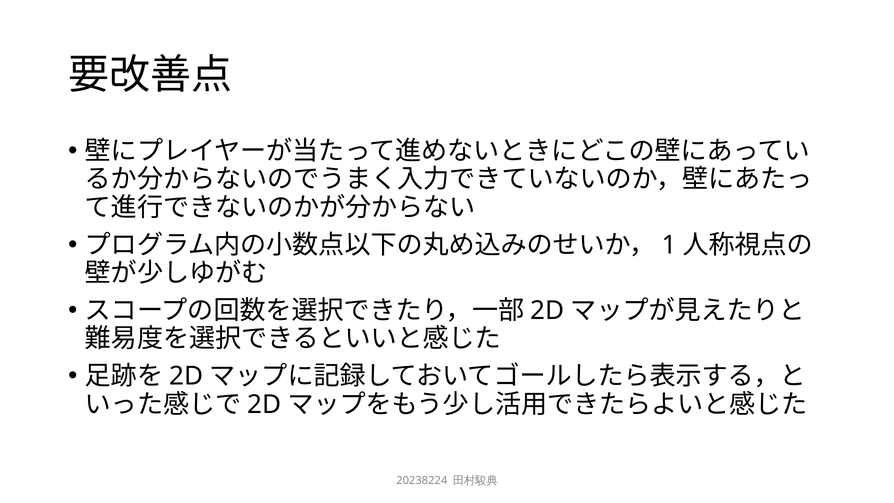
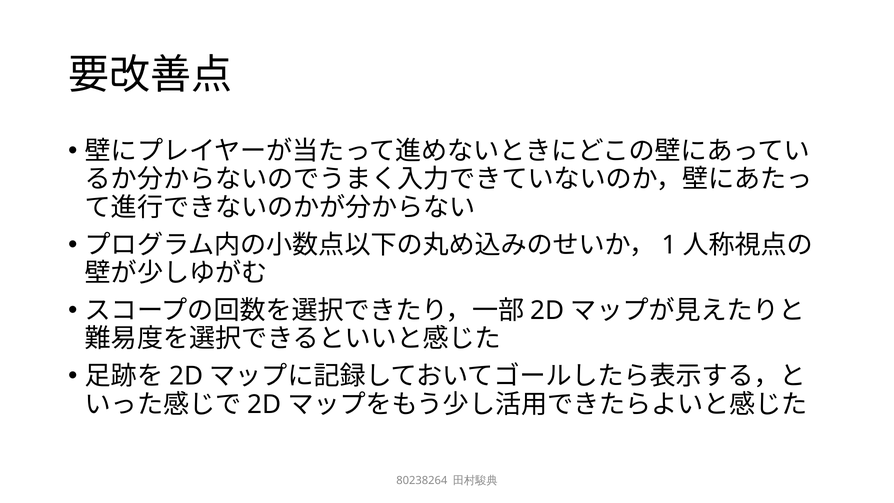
20238224: 20238224 -> 80238264 (422, 480)
